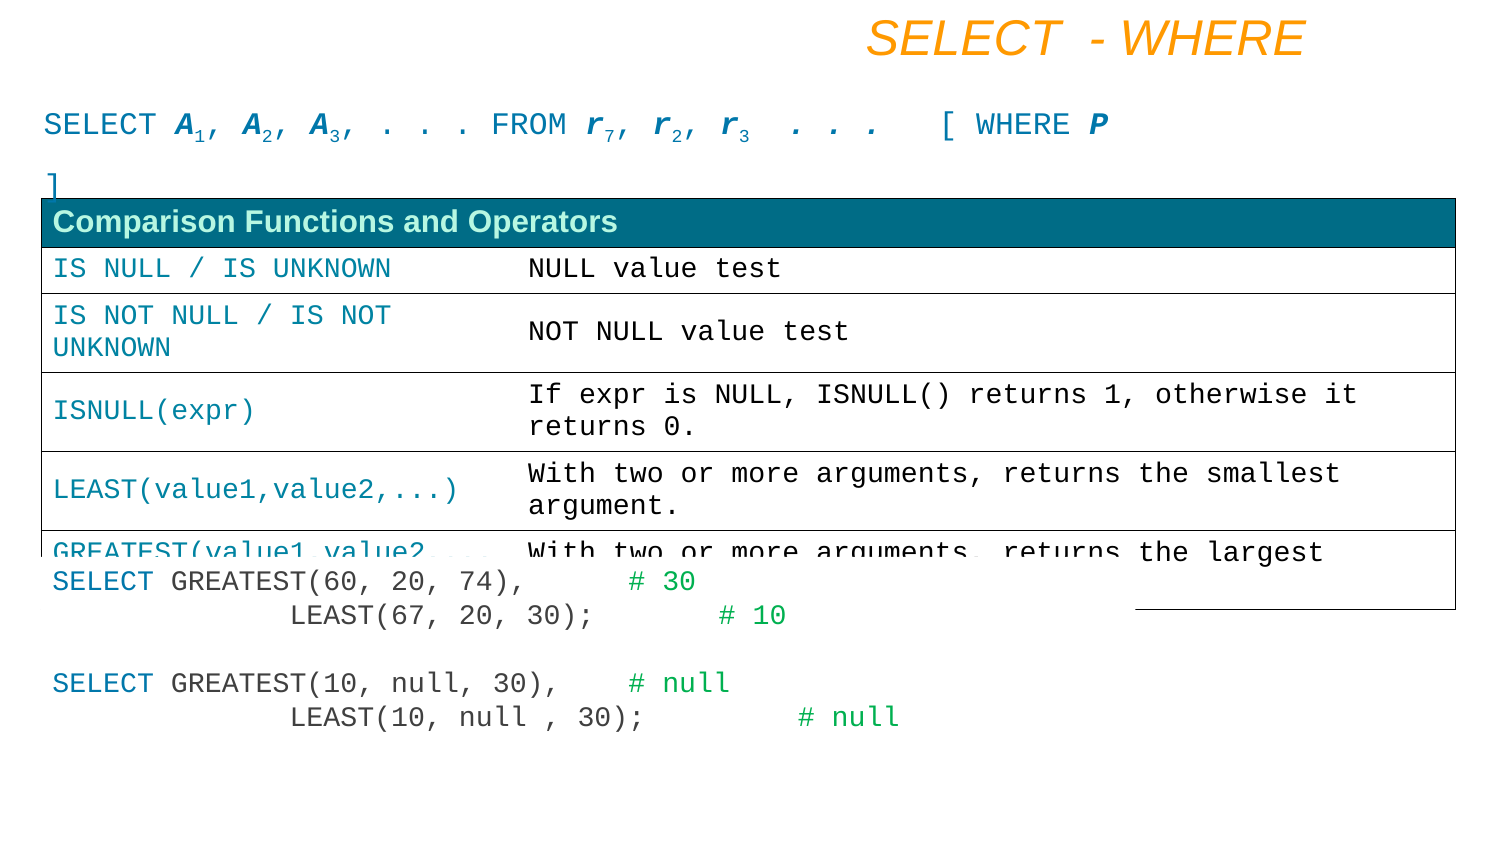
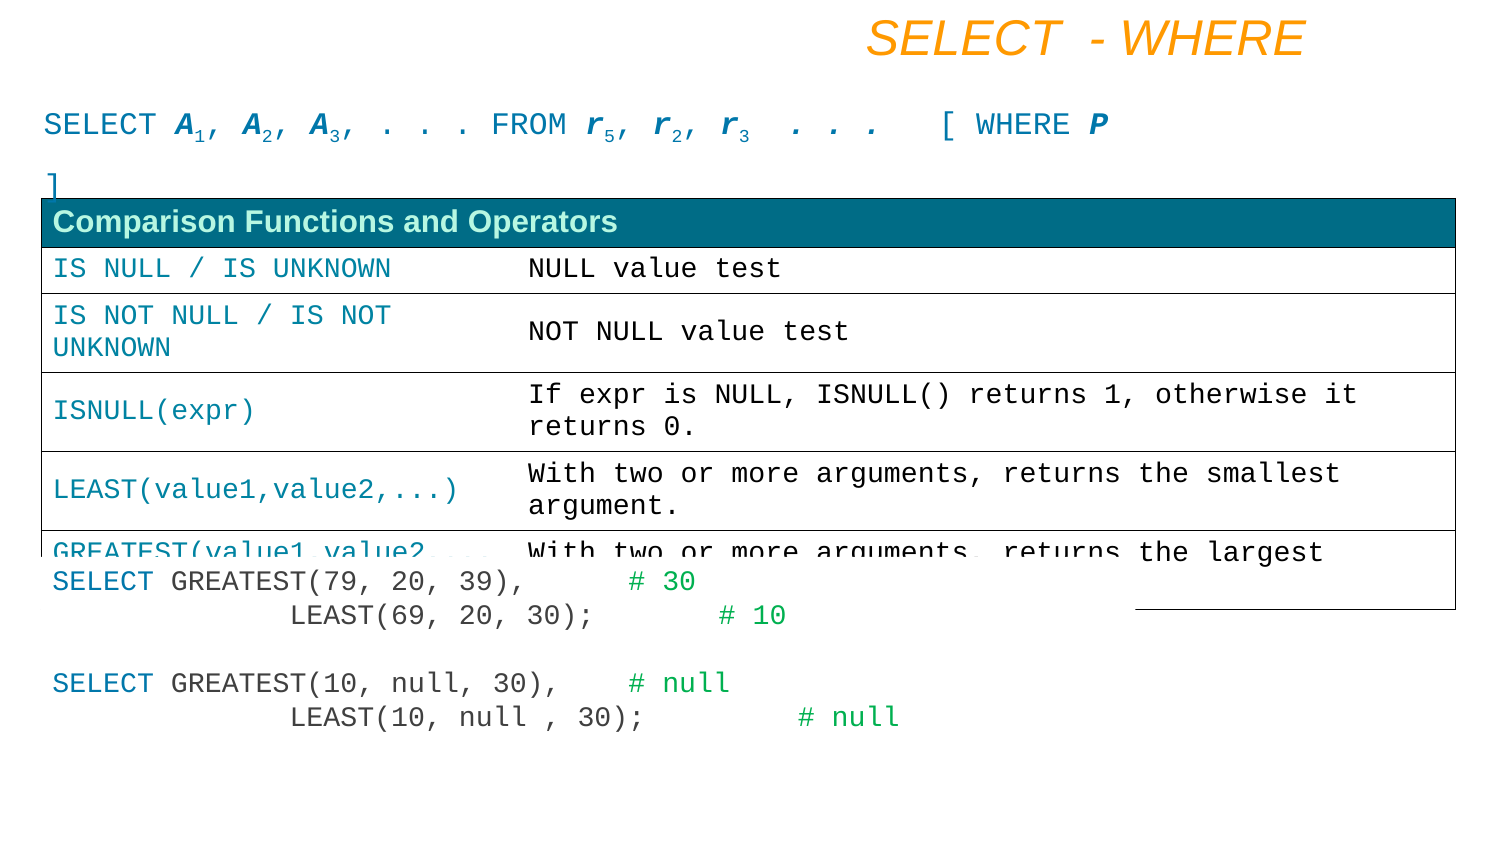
7: 7 -> 5 (610, 137)
GREATEST(60: GREATEST(60 -> GREATEST(79 (273, 581)
74: 74 -> 39 (493, 581)
LEAST(67: LEAST(67 -> LEAST(69 (366, 615)
